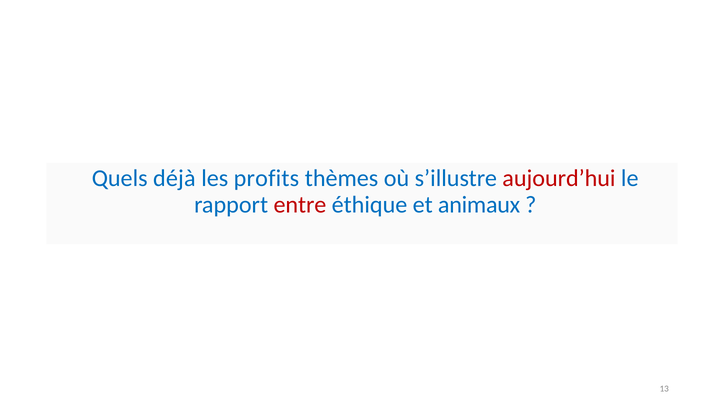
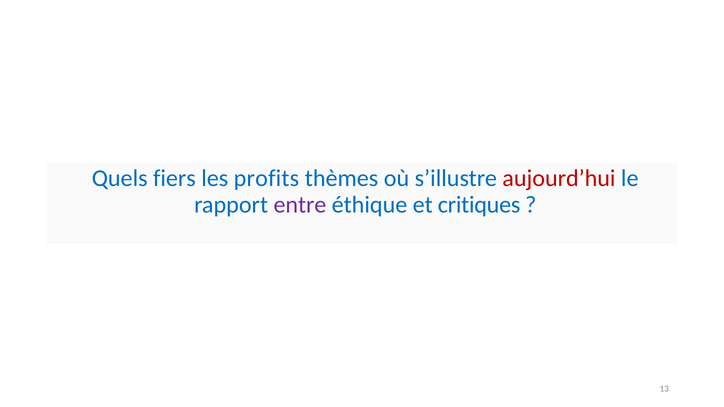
déjà: déjà -> fiers (174, 179)
entre colour: red -> purple (300, 205)
animaux: animaux -> critiques (479, 205)
